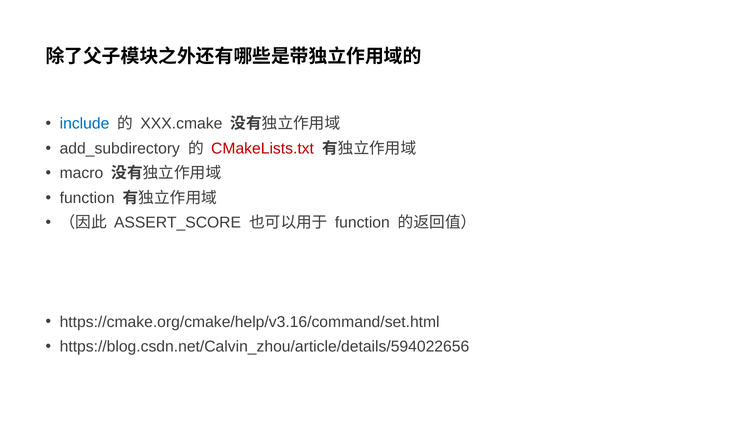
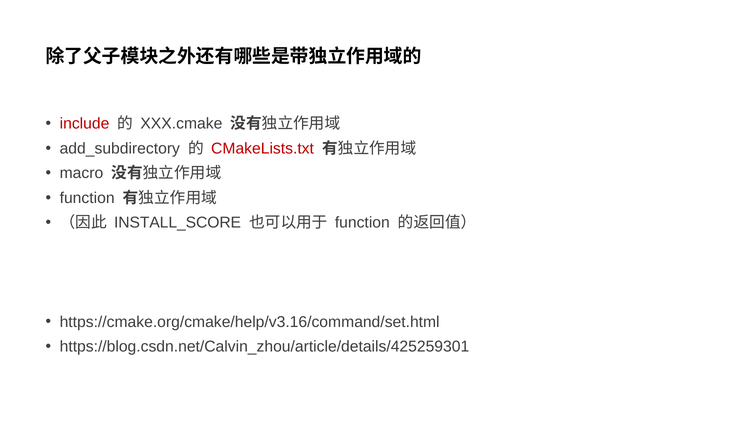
include colour: blue -> red (85, 124)
ASSERT_SCORE: ASSERT_SCORE -> INSTALL_SCORE (178, 223)
https://blog.csdn.net/Calvin_zhou/article/details/594022656: https://blog.csdn.net/Calvin_zhou/article/details/594022656 -> https://blog.csdn.net/Calvin_zhou/article/details/425259301 (264, 347)
